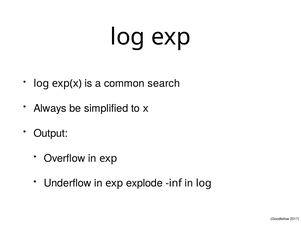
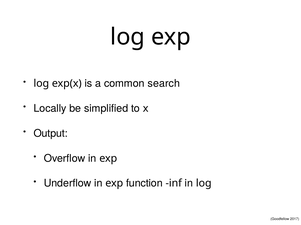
Always: Always -> Locally (50, 109)
explode: explode -> function (144, 184)
